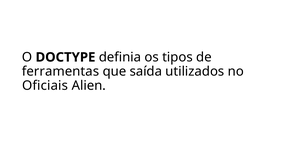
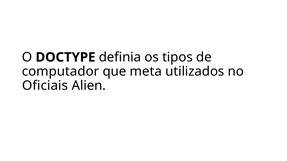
ferramentas: ferramentas -> computador (61, 72)
saída: saída -> meta (146, 72)
